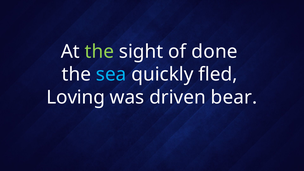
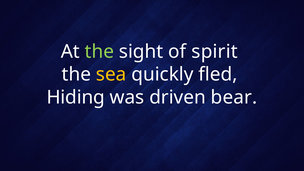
done: done -> spirit (215, 52)
sea colour: light blue -> yellow (111, 74)
Loving: Loving -> Hiding (76, 97)
